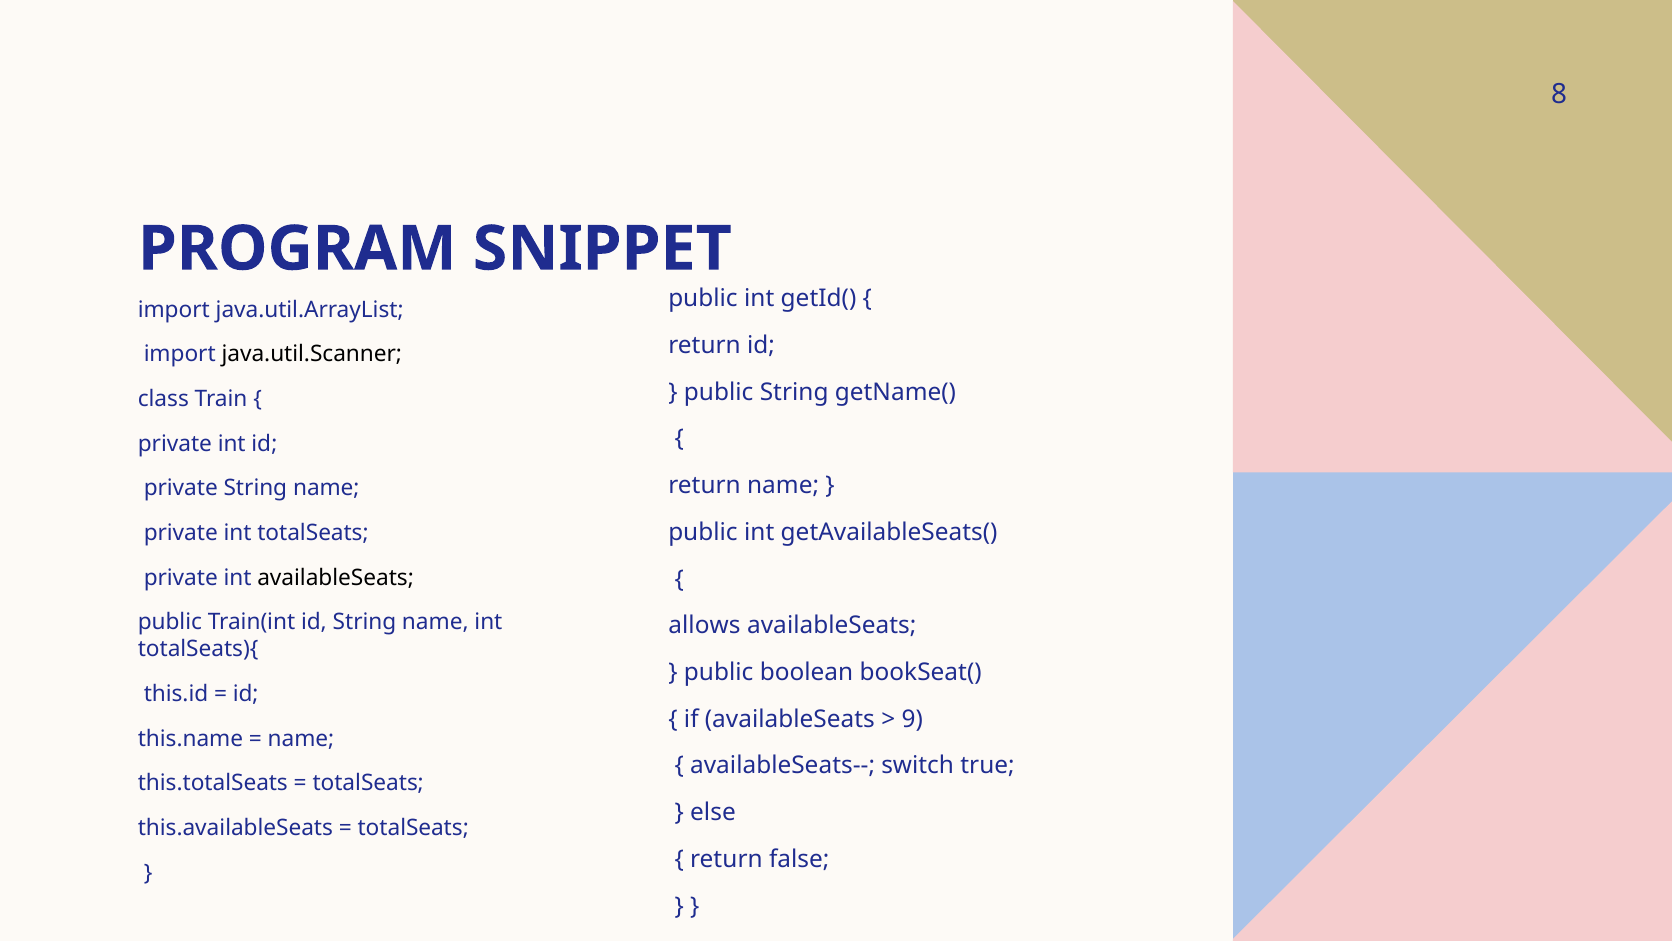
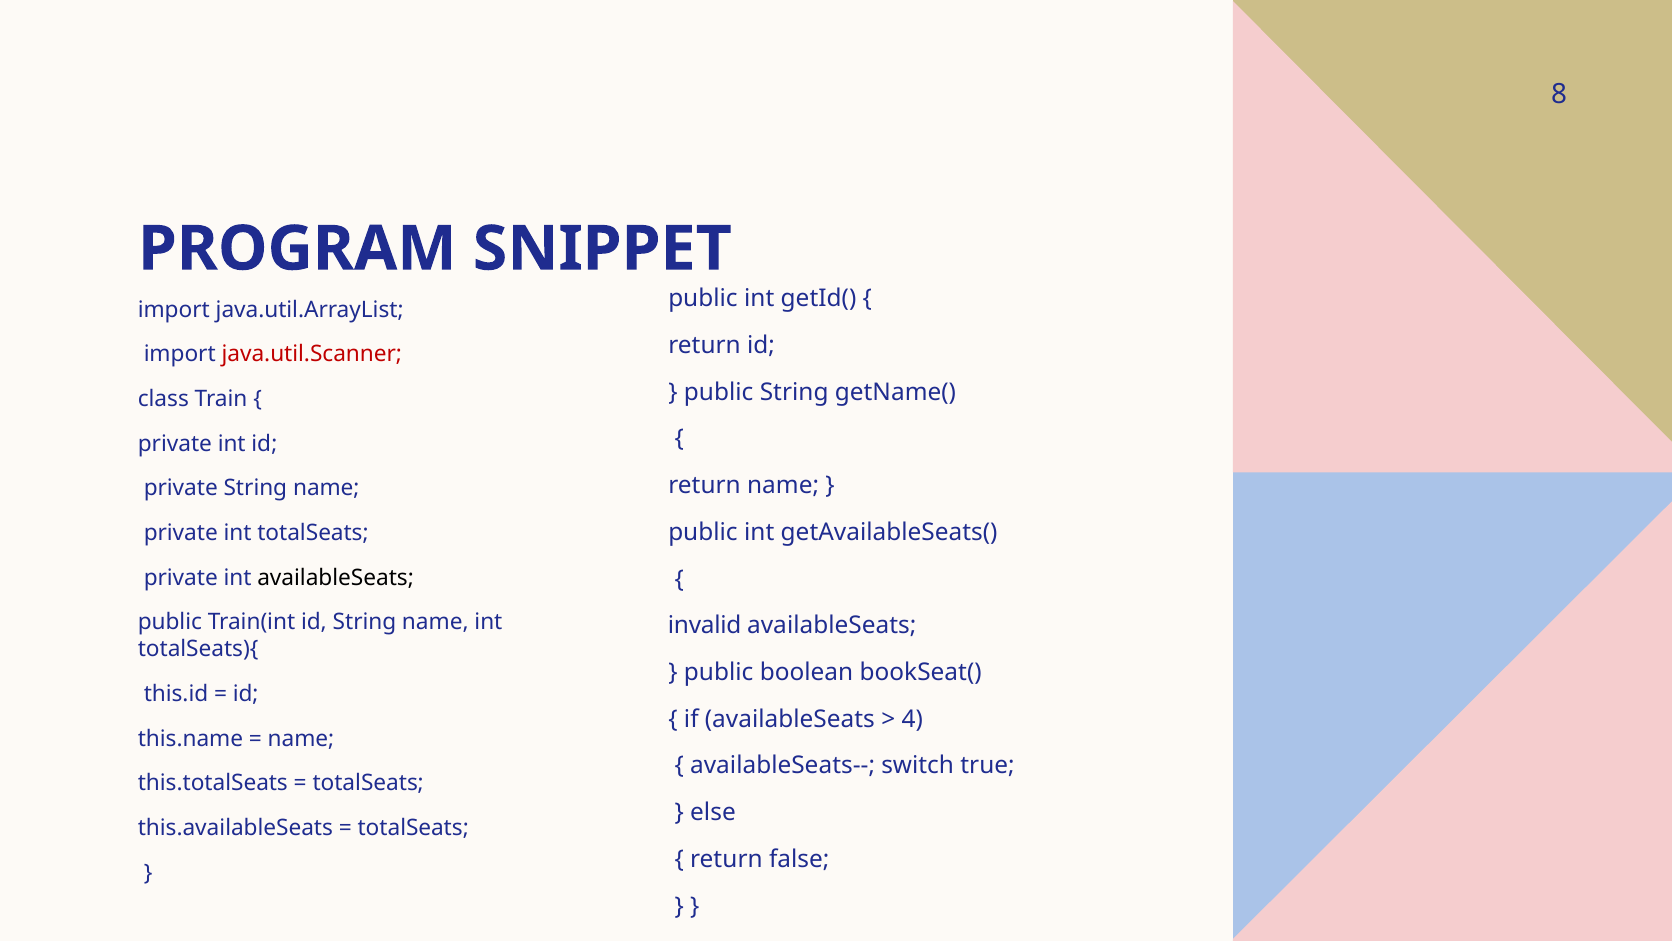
java.util.Scanner colour: black -> red (312, 354)
allows: allows -> invalid (705, 625)
9: 9 -> 4 (912, 719)
